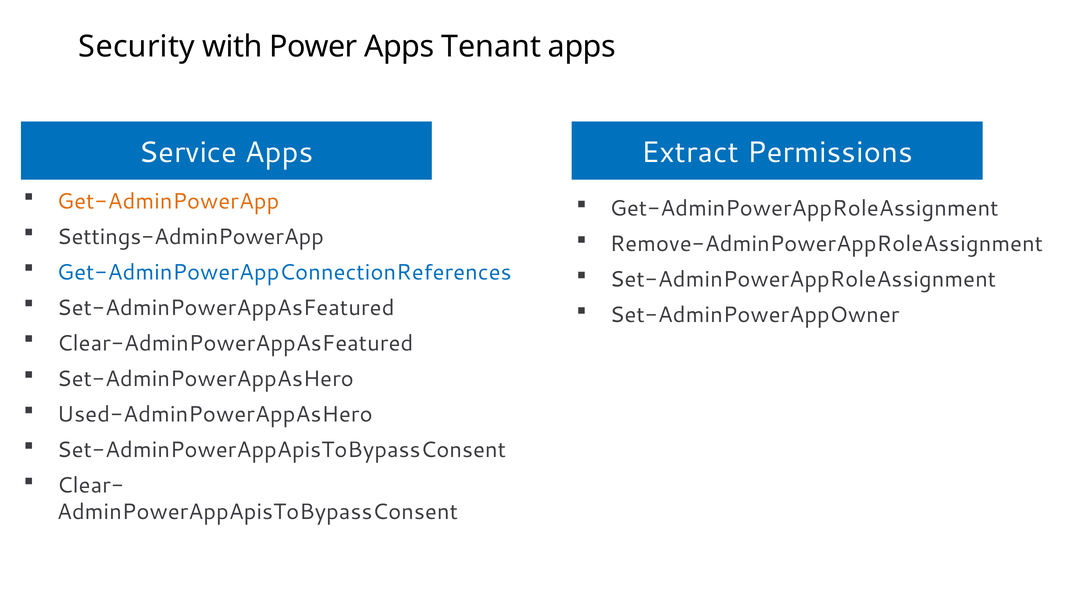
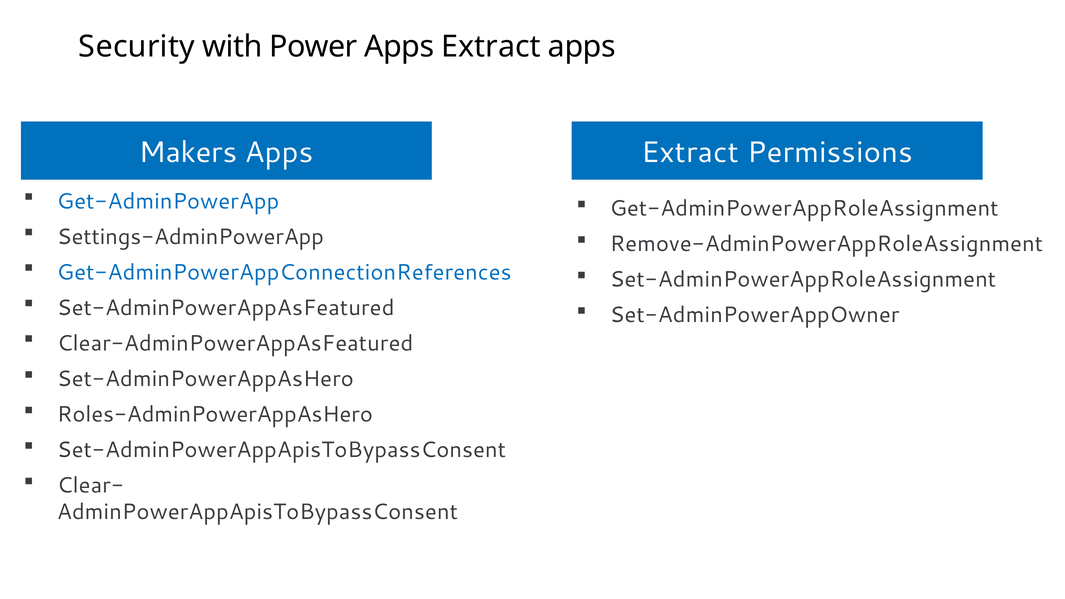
Apps Tenant: Tenant -> Extract (491, 47)
Service: Service -> Makers (188, 153)
Get-AdminPowerApp colour: orange -> blue (168, 201)
Used-AdminPowerAppAsHero: Used-AdminPowerAppAsHero -> Roles-AdminPowerAppAsHero (215, 414)
